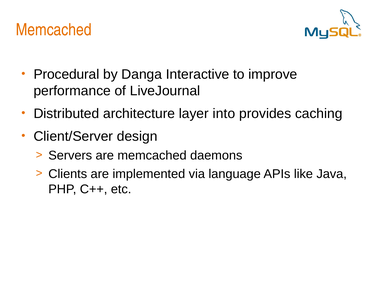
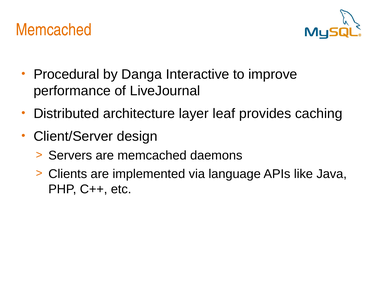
into: into -> leaf (224, 114)
